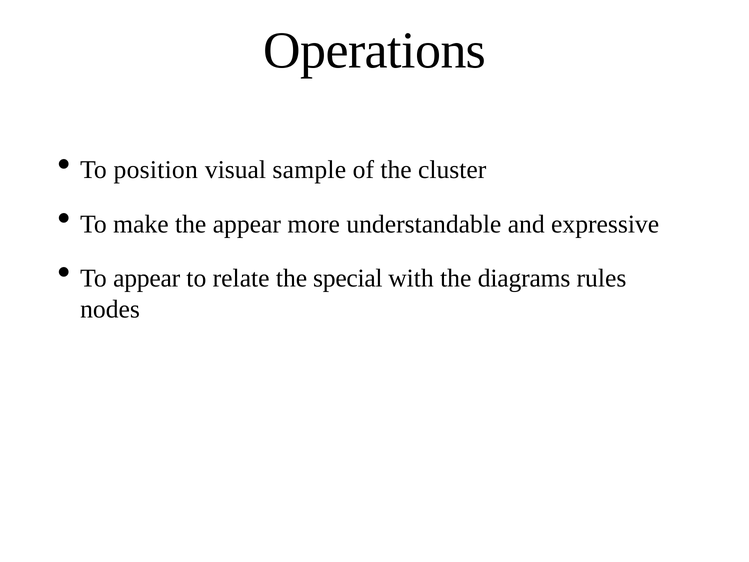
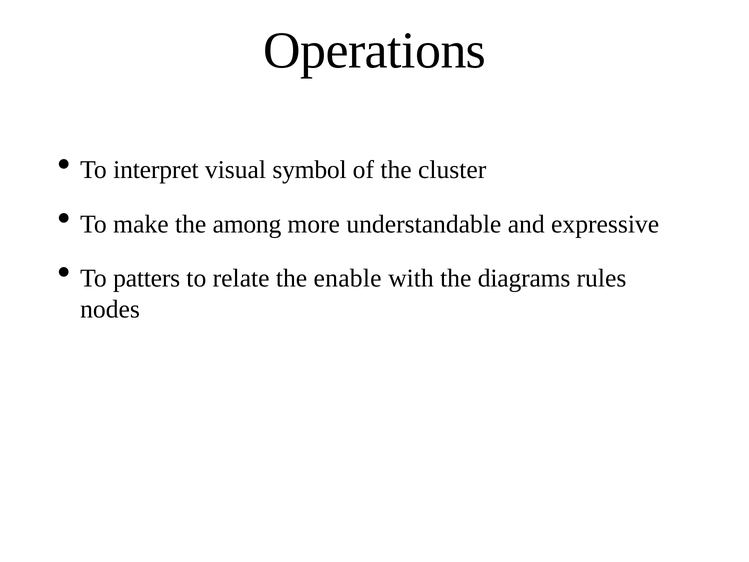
position: position -> interpret (156, 170)
sample: sample -> symbol (310, 170)
the appear: appear -> among (247, 224)
To appear: appear -> patters (147, 278)
special: special -> enable (348, 278)
